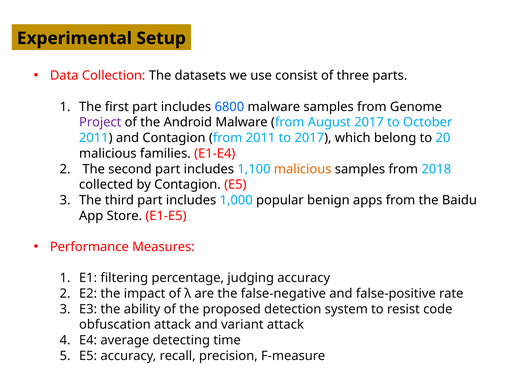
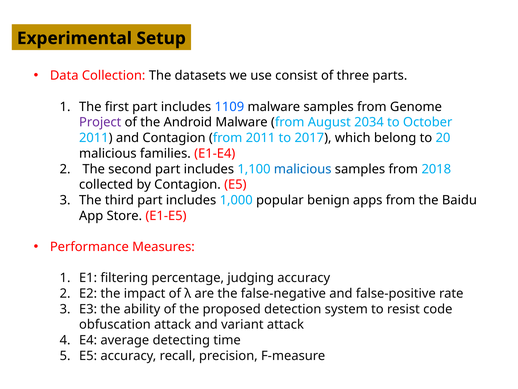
6800: 6800 -> 1109 (229, 107)
August 2017: 2017 -> 2034 (369, 122)
malicious colour: orange -> blue (303, 169)
